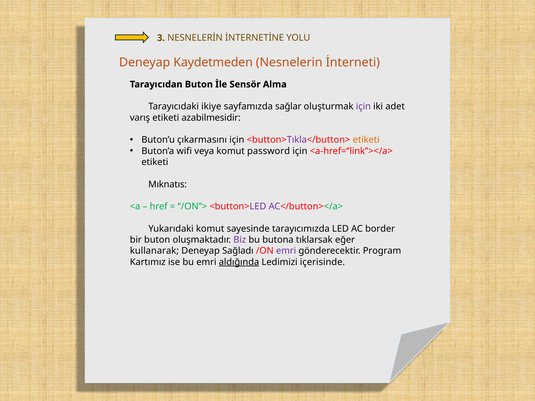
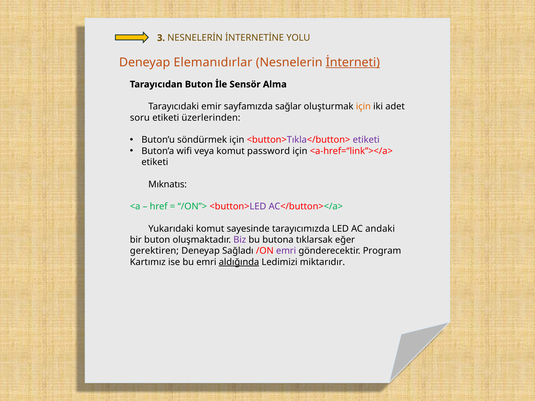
Kaydetmeden: Kaydetmeden -> Elemanıdırlar (213, 62)
İnterneti underline: none -> present (353, 62)
ikiye: ikiye -> emir (211, 107)
için colour: purple -> orange (363, 107)
varış: varış -> soru (140, 118)
azabilmesidir: azabilmesidir -> üzerlerinden (211, 118)
çıkarmasını: çıkarmasını -> söndürmek (202, 140)
etiketi colour: orange -> purple (366, 140)
border: border -> andaki (380, 229)
kullanarak: kullanarak -> gerektiren (154, 251)
içerisinde: içerisinde -> miktarıdır (322, 262)
